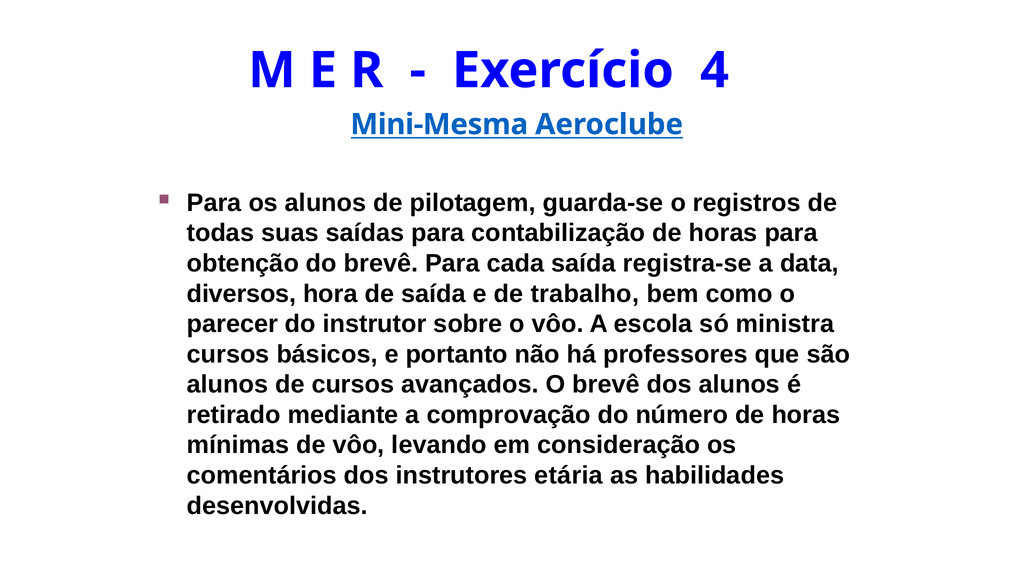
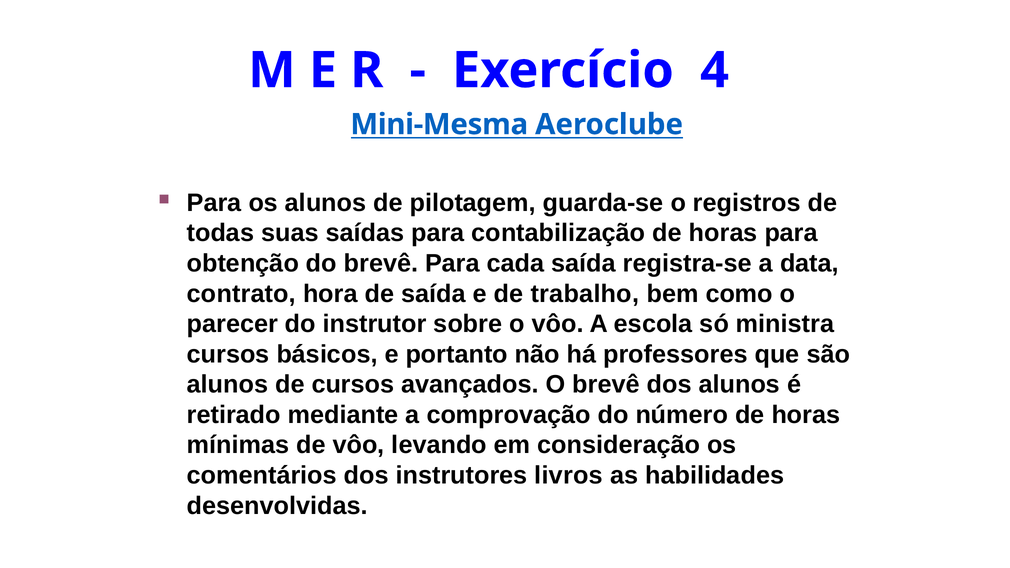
diversos: diversos -> contrato (241, 294)
etária: etária -> livros (569, 476)
